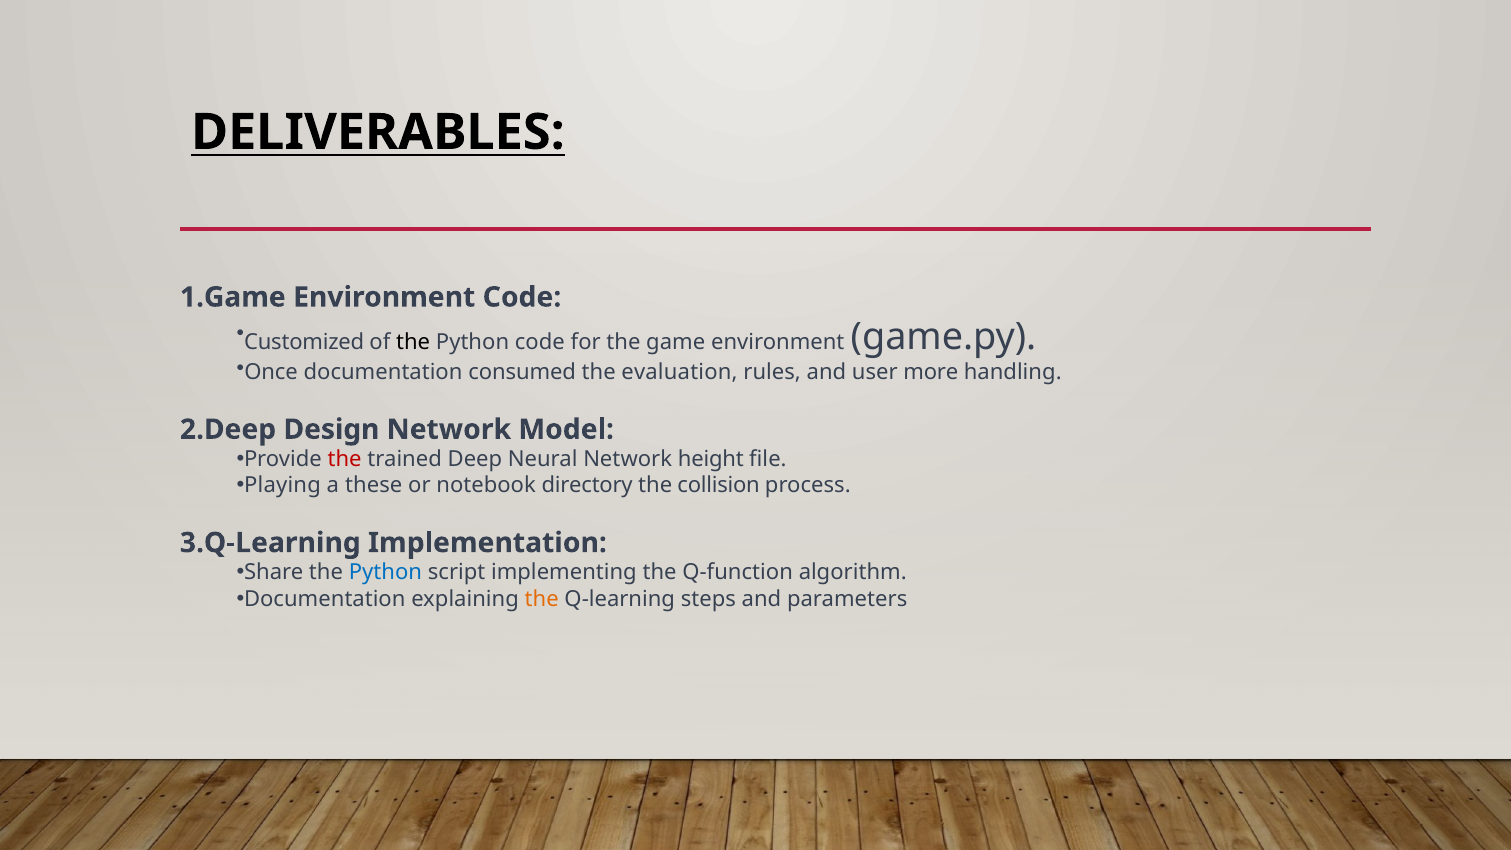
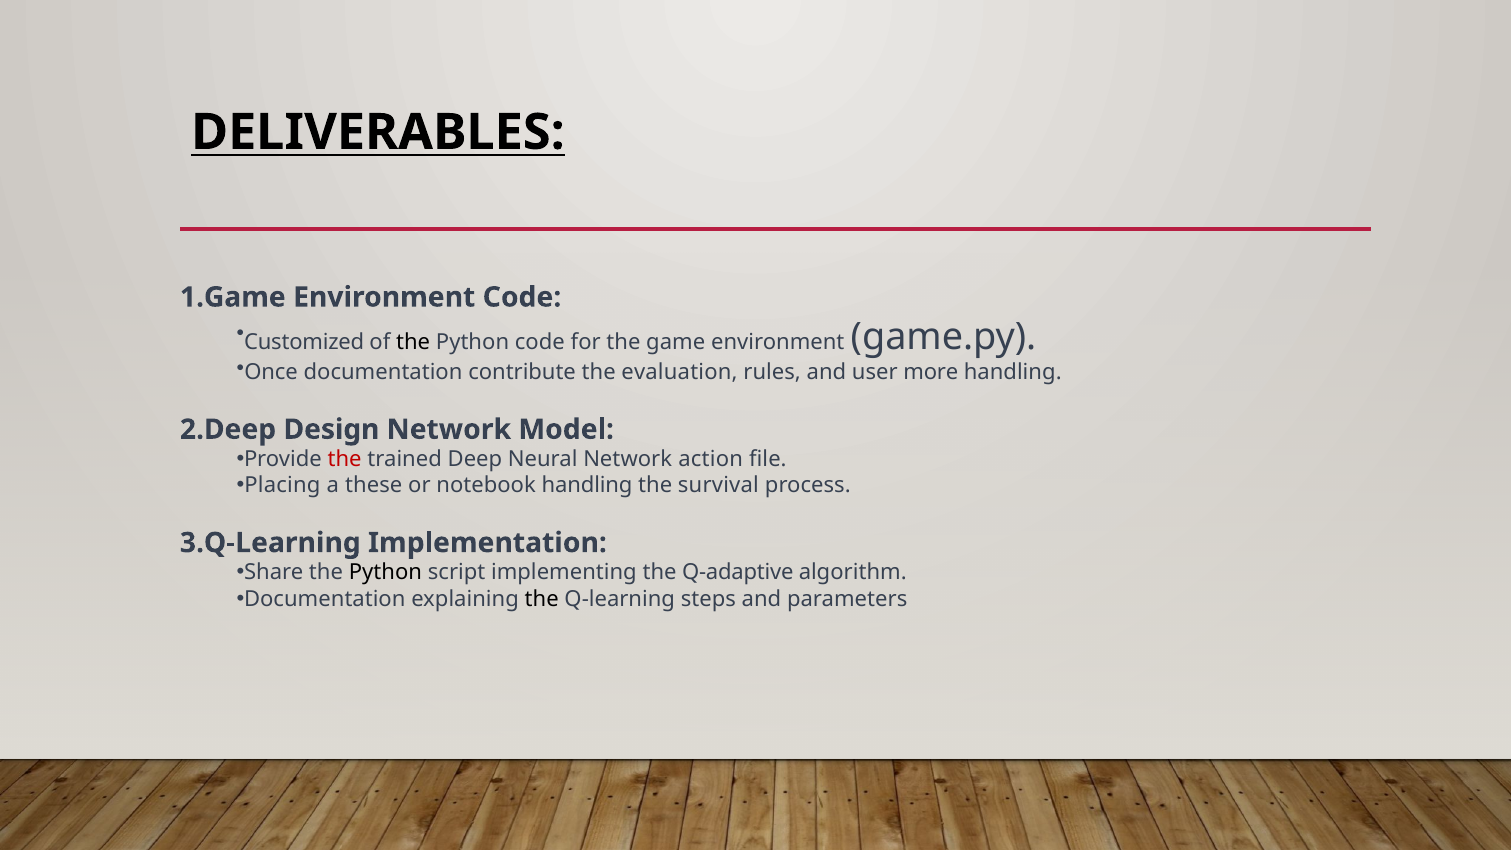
consumed: consumed -> contribute (522, 372)
height: height -> action (711, 459)
Playing: Playing -> Placing (282, 486)
notebook directory: directory -> handling (587, 486)
collision: collision -> survival (718, 486)
Python colour: blue -> black (385, 573)
Q-function: Q-function -> Q-adaptive (738, 573)
the colour: orange -> black (542, 599)
